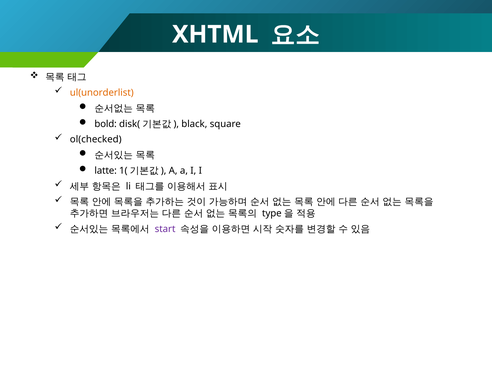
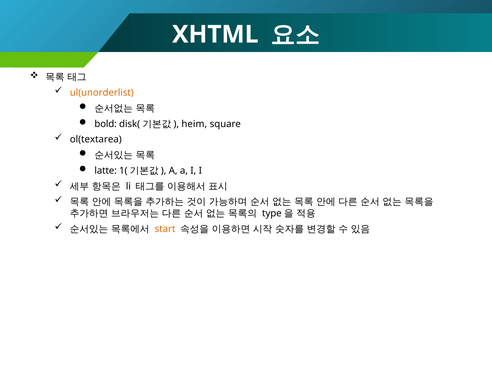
black: black -> heim (194, 124)
ol(checked: ol(checked -> ol(textarea (96, 139)
start colour: purple -> orange (165, 229)
